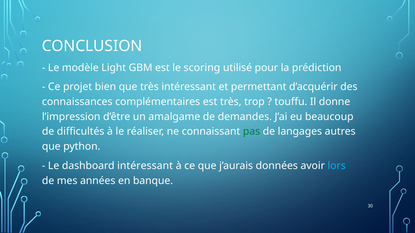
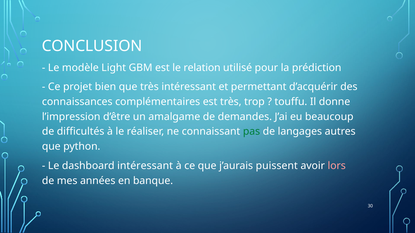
scoring: scoring -> relation (202, 68)
données: données -> puissent (277, 166)
lors colour: light blue -> pink (337, 166)
